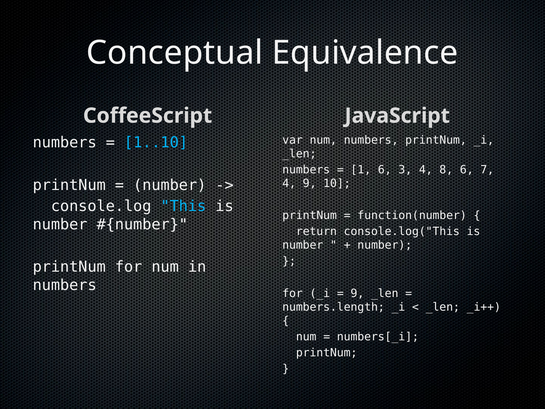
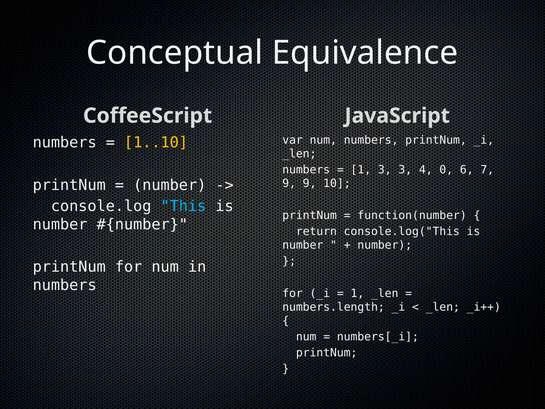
1..10 colour: light blue -> yellow (156, 142)
1 6: 6 -> 3 (385, 170)
8: 8 -> 0 (446, 170)
4: 4 -> 9 (289, 183)
9: 9 -> 1 (357, 293)
